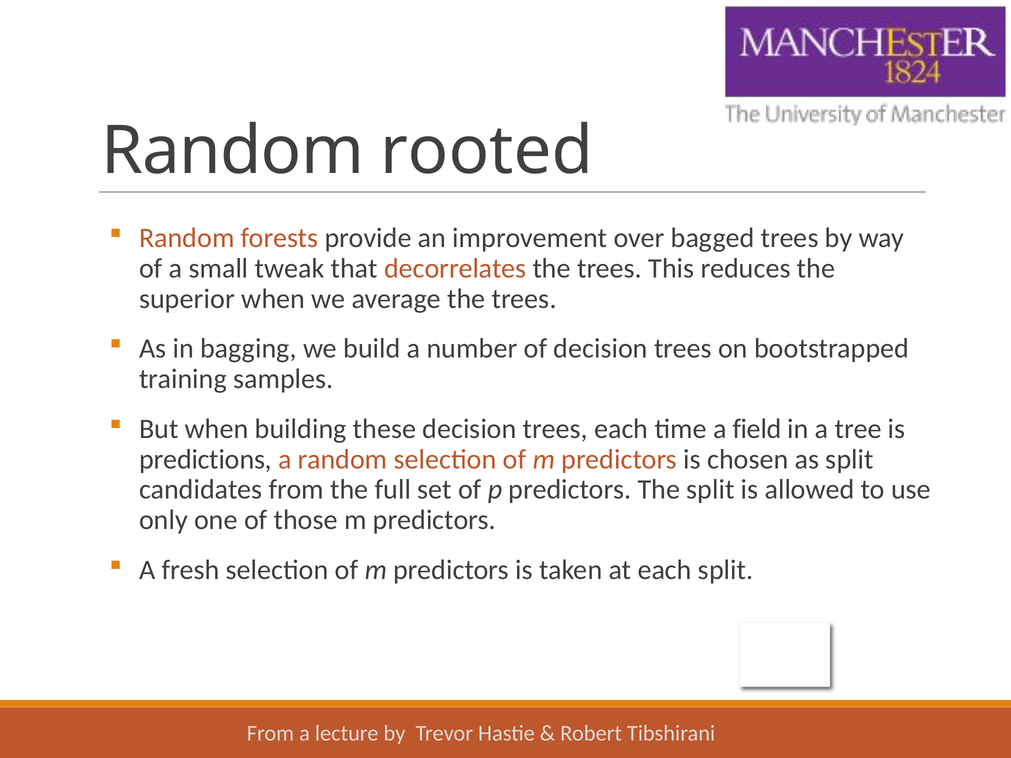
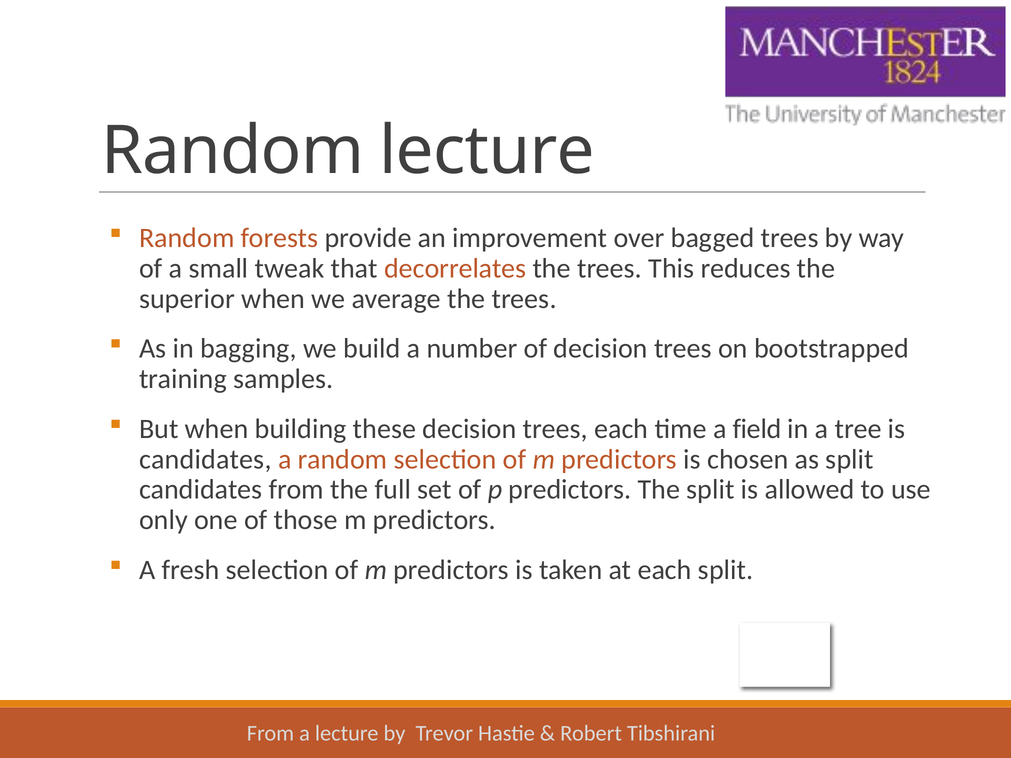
Random rooted: rooted -> lecture (487, 151)
predictions: predictions -> candidates (205, 459)
